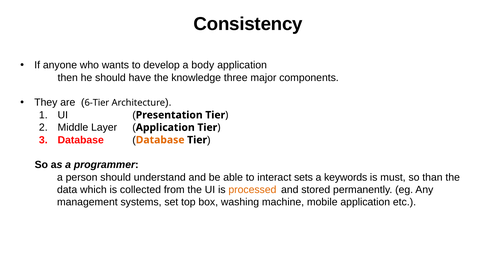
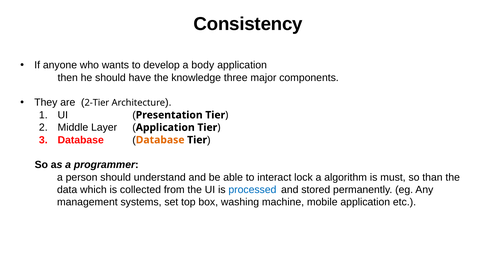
6-Tier: 6-Tier -> 2-Tier (97, 103)
sets: sets -> lock (303, 177)
keywords: keywords -> algorithm (346, 177)
processed colour: orange -> blue (252, 190)
